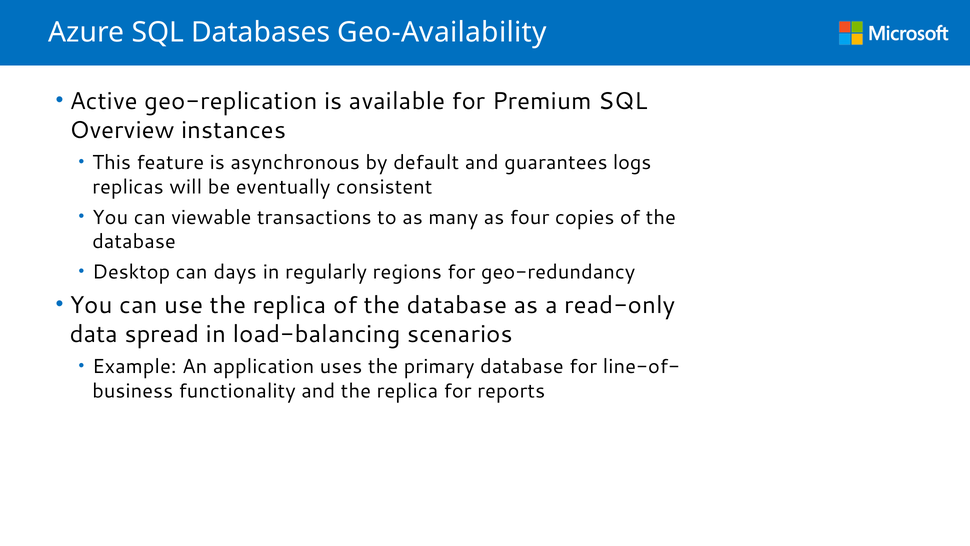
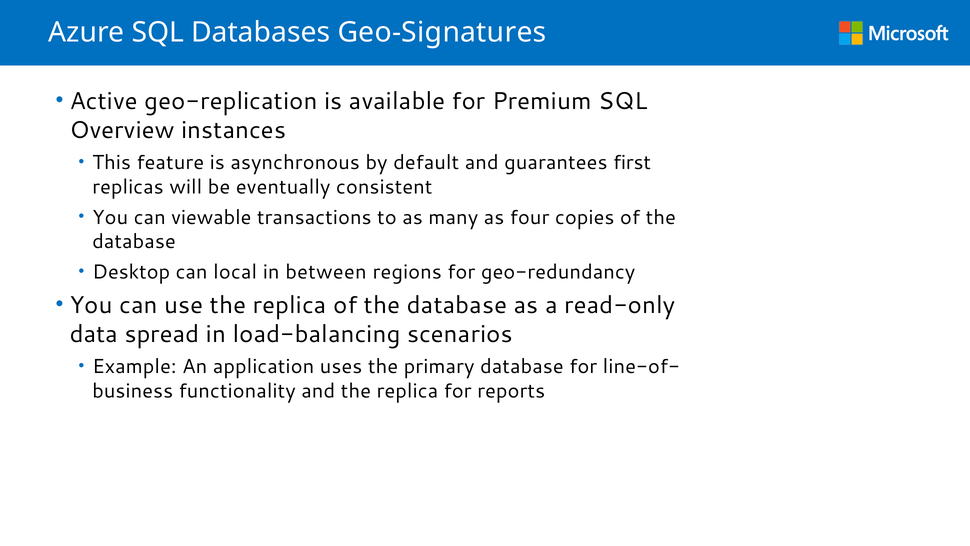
Geo-Availability: Geo-Availability -> Geo-Signatures (442, 33)
logs: logs -> first (632, 163)
days: days -> local (235, 272)
regularly: regularly -> between (326, 272)
